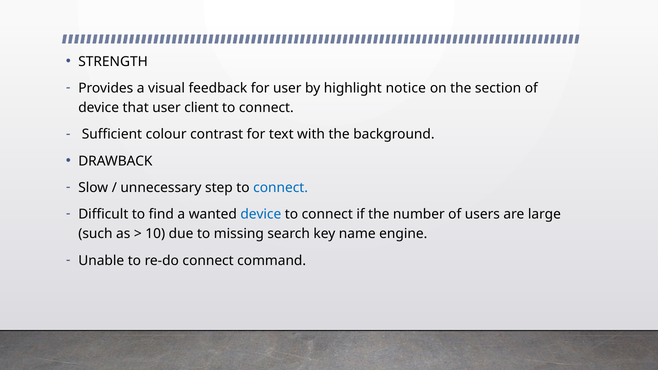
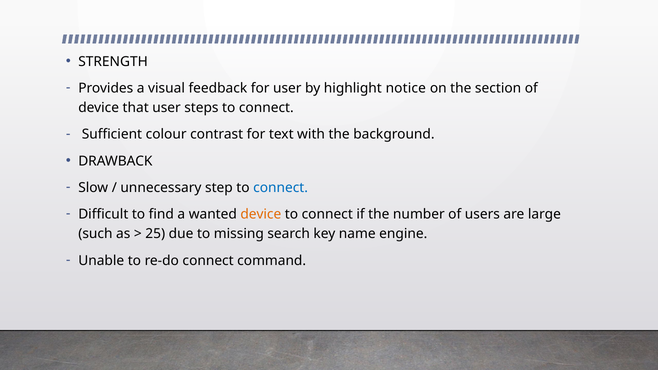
client: client -> steps (201, 108)
device colour: blue -> orange (261, 214)
10: 10 -> 25 (155, 234)
